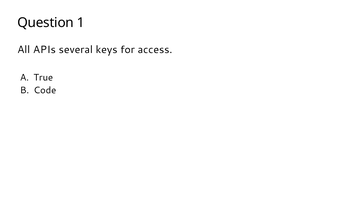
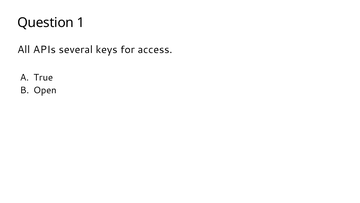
Code: Code -> Open (45, 90)
